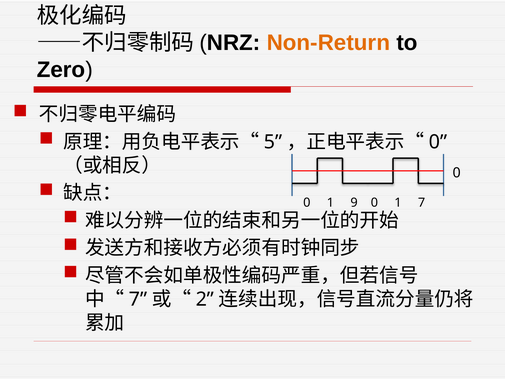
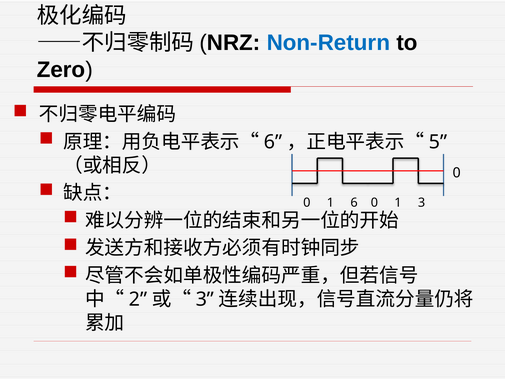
Non-Return colour: orange -> blue (328, 43)
5: 5 -> 6 (273, 142)
0: 0 -> 5 (438, 142)
1 9: 9 -> 6 (354, 203)
1 7: 7 -> 3 (422, 203)
7: 7 -> 2 (138, 299)
2: 2 -> 3 (205, 299)
